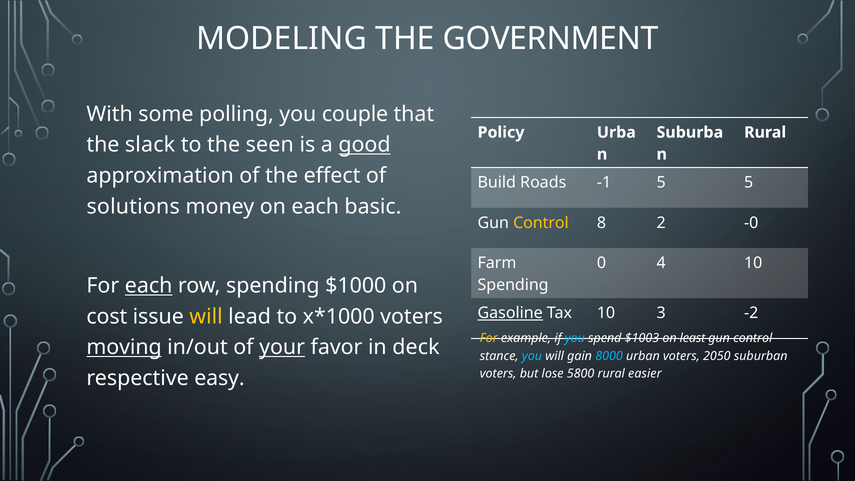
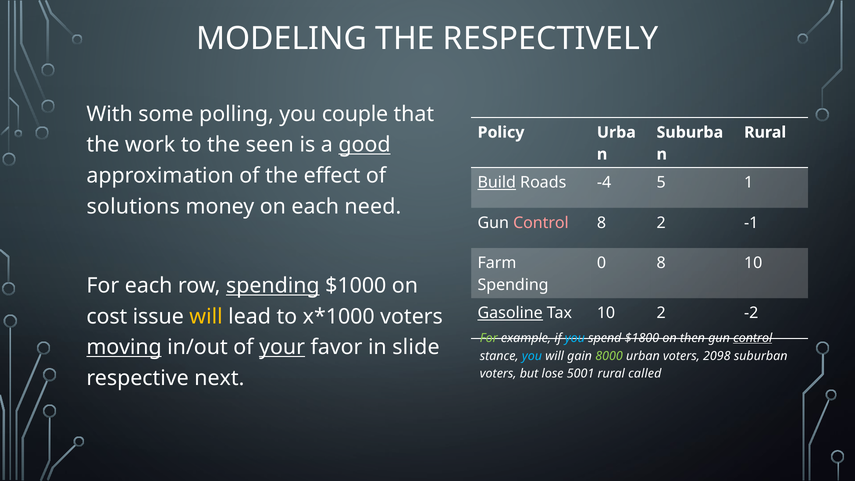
GOVERNMENT: GOVERNMENT -> RESPECTIVELY (551, 39)
slack: slack -> work (150, 145)
Build underline: none -> present (497, 182)
-1: -1 -> -4 (604, 182)
5 5: 5 -> 1 (749, 182)
basic: basic -> need (373, 206)
Control colour: yellow -> pink (541, 223)
-0: -0 -> -1 (751, 223)
0 4: 4 -> 8 (661, 263)
each underline: present -> none (149, 286)
spending underline: none -> present (273, 286)
10 3: 3 -> 2 (661, 313)
For colour: yellow -> light green (489, 338)
$1003: $1003 -> $1800 (642, 338)
least: least -> then (692, 338)
control underline: none -> present (753, 338)
deck: deck -> slide (416, 347)
8000 colour: light blue -> light green (609, 356)
2050: 2050 -> 2098 (717, 356)
5800: 5800 -> 5001 (581, 374)
easier: easier -> called (645, 374)
easy: easy -> next (219, 378)
